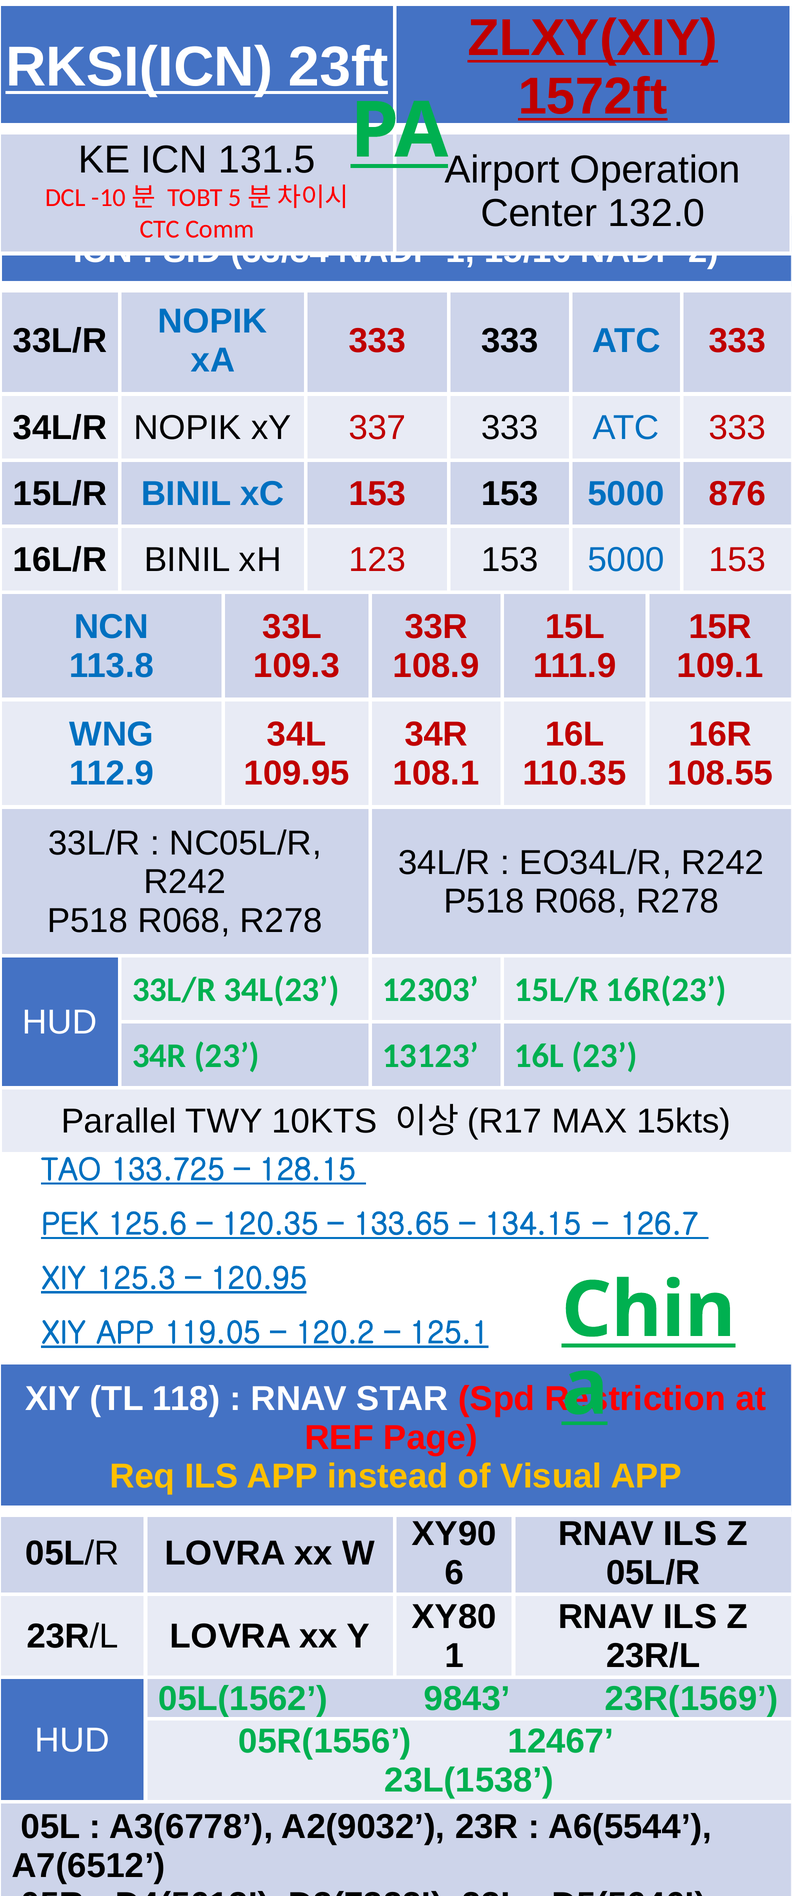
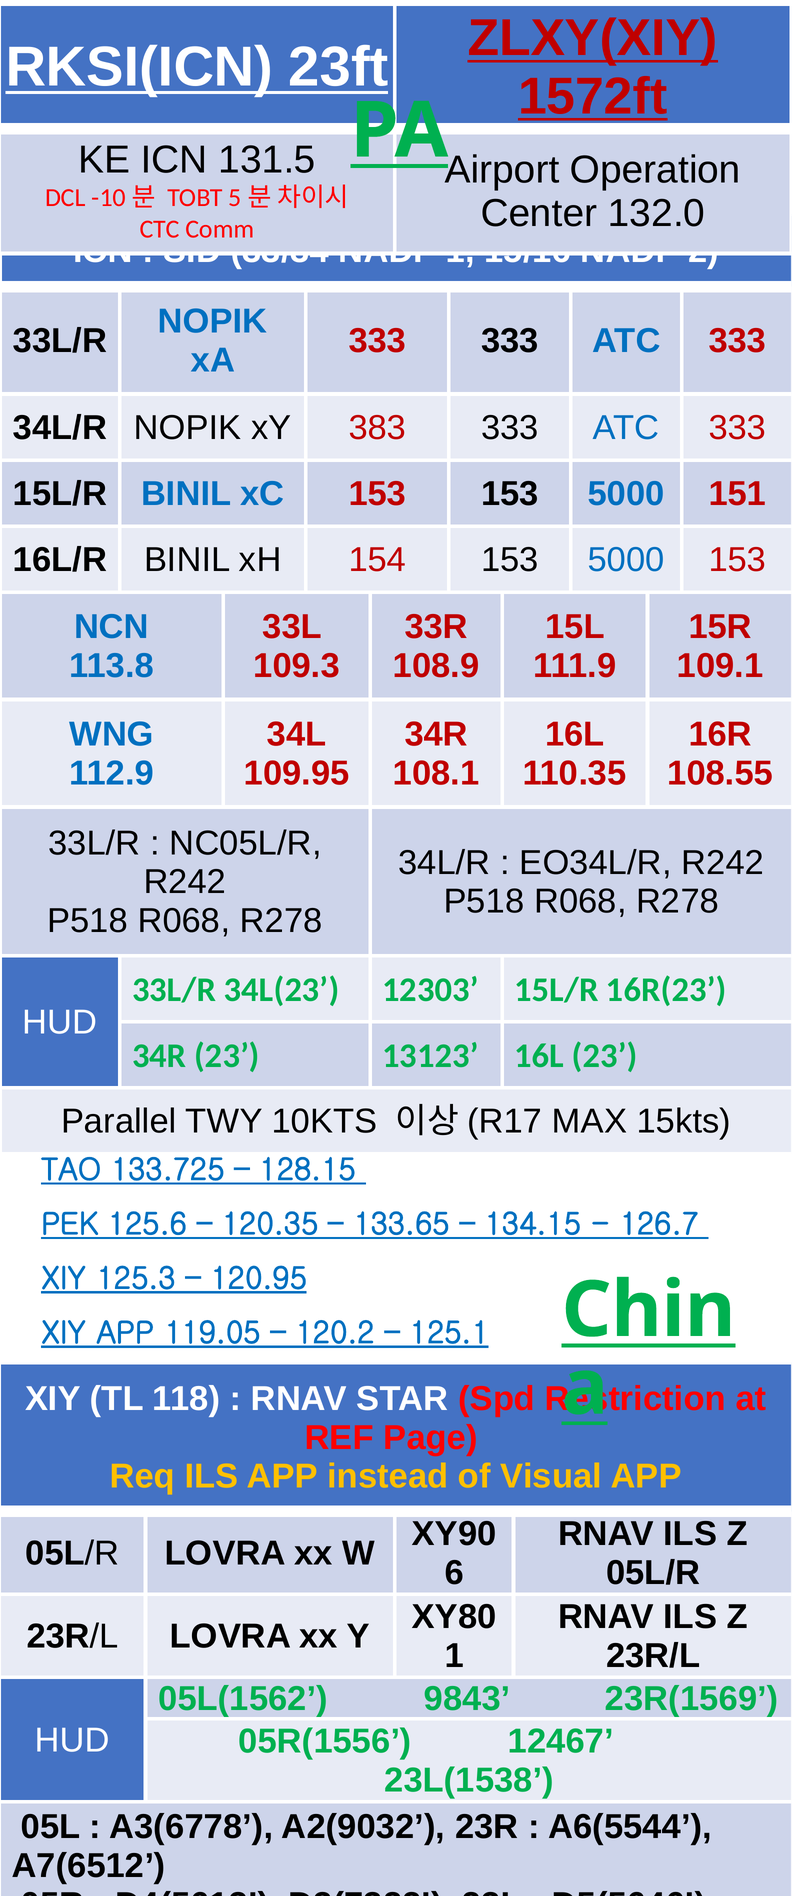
337: 337 -> 383 (377, 428)
876: 876 -> 151 (737, 494)
123: 123 -> 154 (377, 560)
